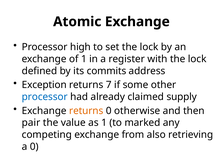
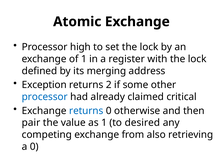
commits: commits -> merging (106, 71)
7: 7 -> 2 (109, 84)
supply: supply -> critical (182, 96)
returns colour: orange -> blue (86, 110)
marked: marked -> desired (142, 122)
